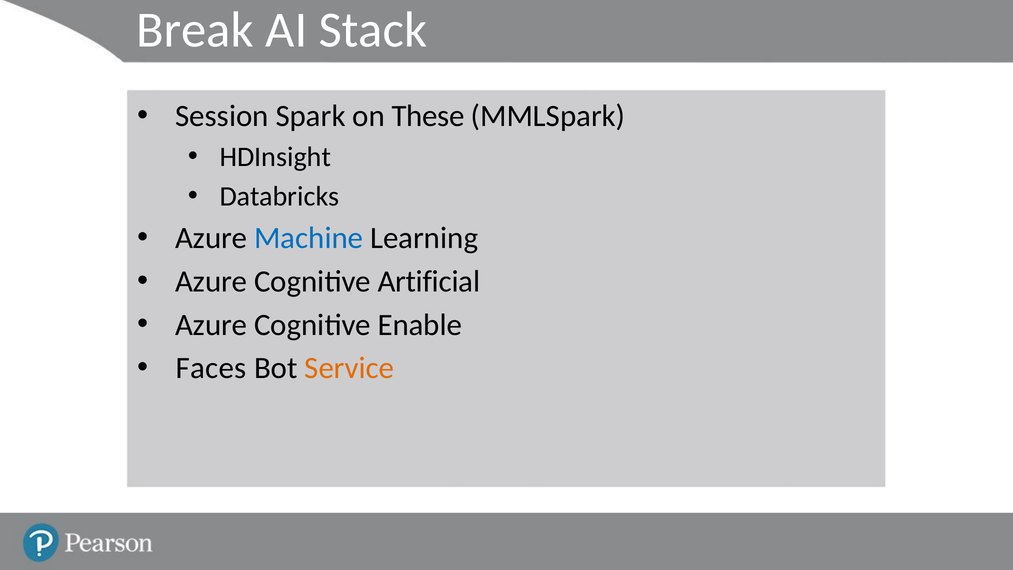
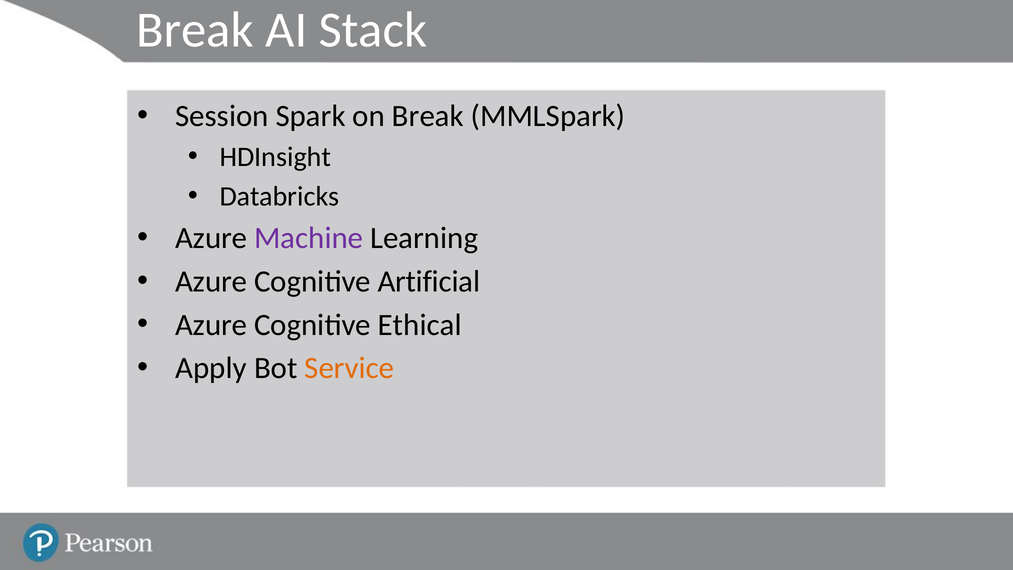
on These: These -> Break (428, 116)
Machine colour: blue -> purple (309, 238)
Enable: Enable -> Ethical (420, 325)
Faces: Faces -> Apply (211, 368)
